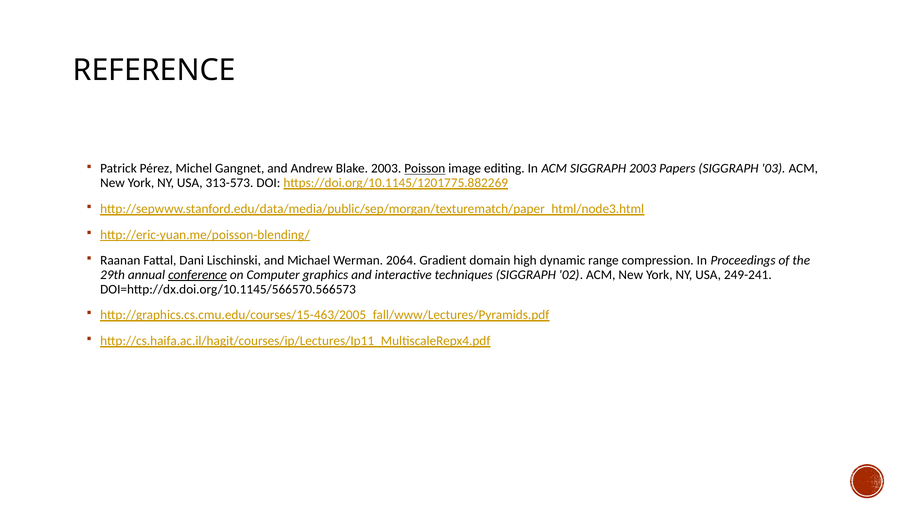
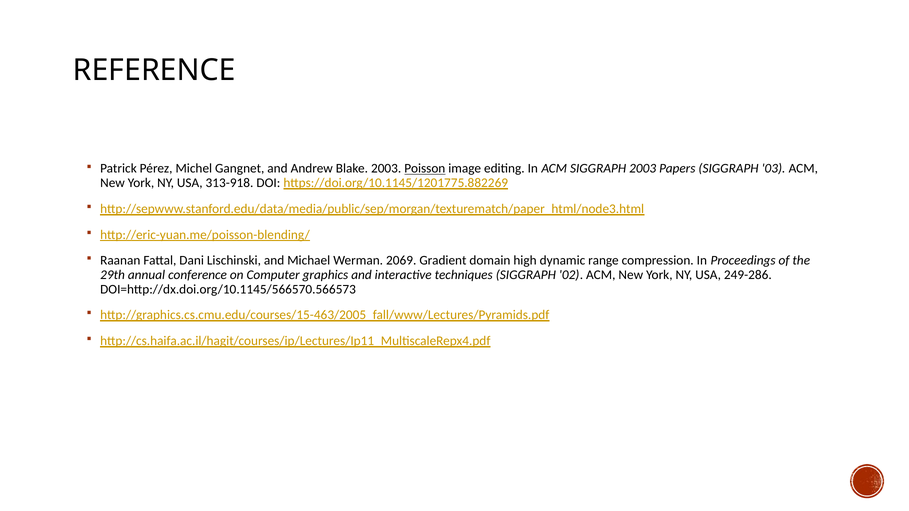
313-573: 313-573 -> 313-918 (230, 183)
2064: 2064 -> 2069 (401, 261)
conference underline: present -> none (198, 275)
249-241: 249-241 -> 249-286 (748, 275)
